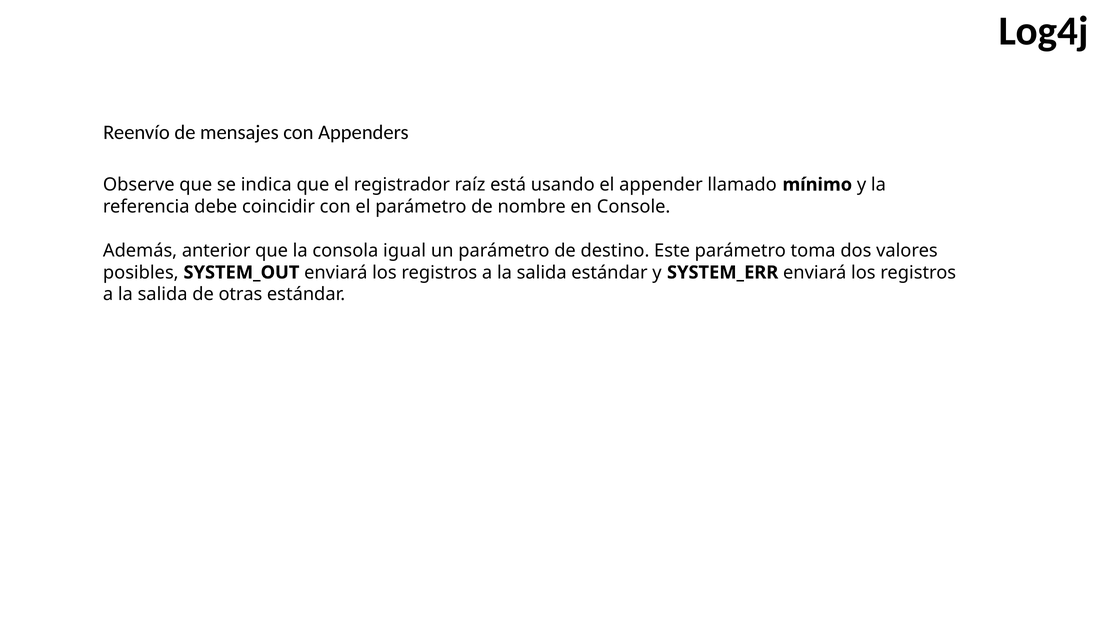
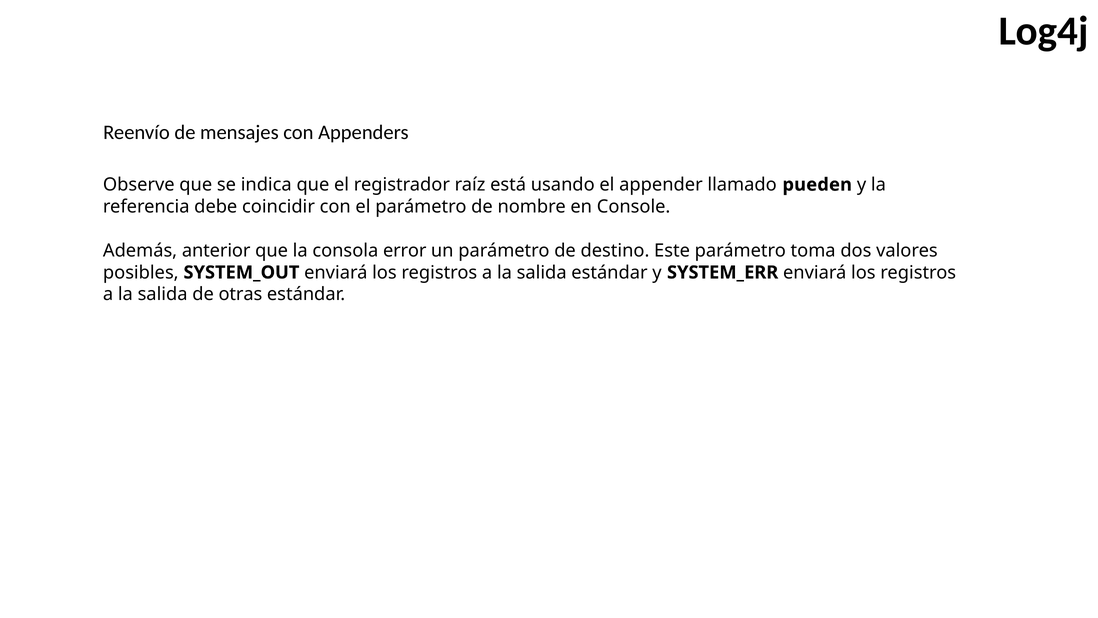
mínimo: mínimo -> pueden (817, 185)
igual: igual -> error (405, 250)
